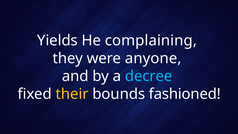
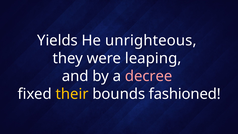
complaining: complaining -> unrighteous (151, 40)
anyone: anyone -> leaping (153, 58)
decree colour: light blue -> pink (149, 76)
